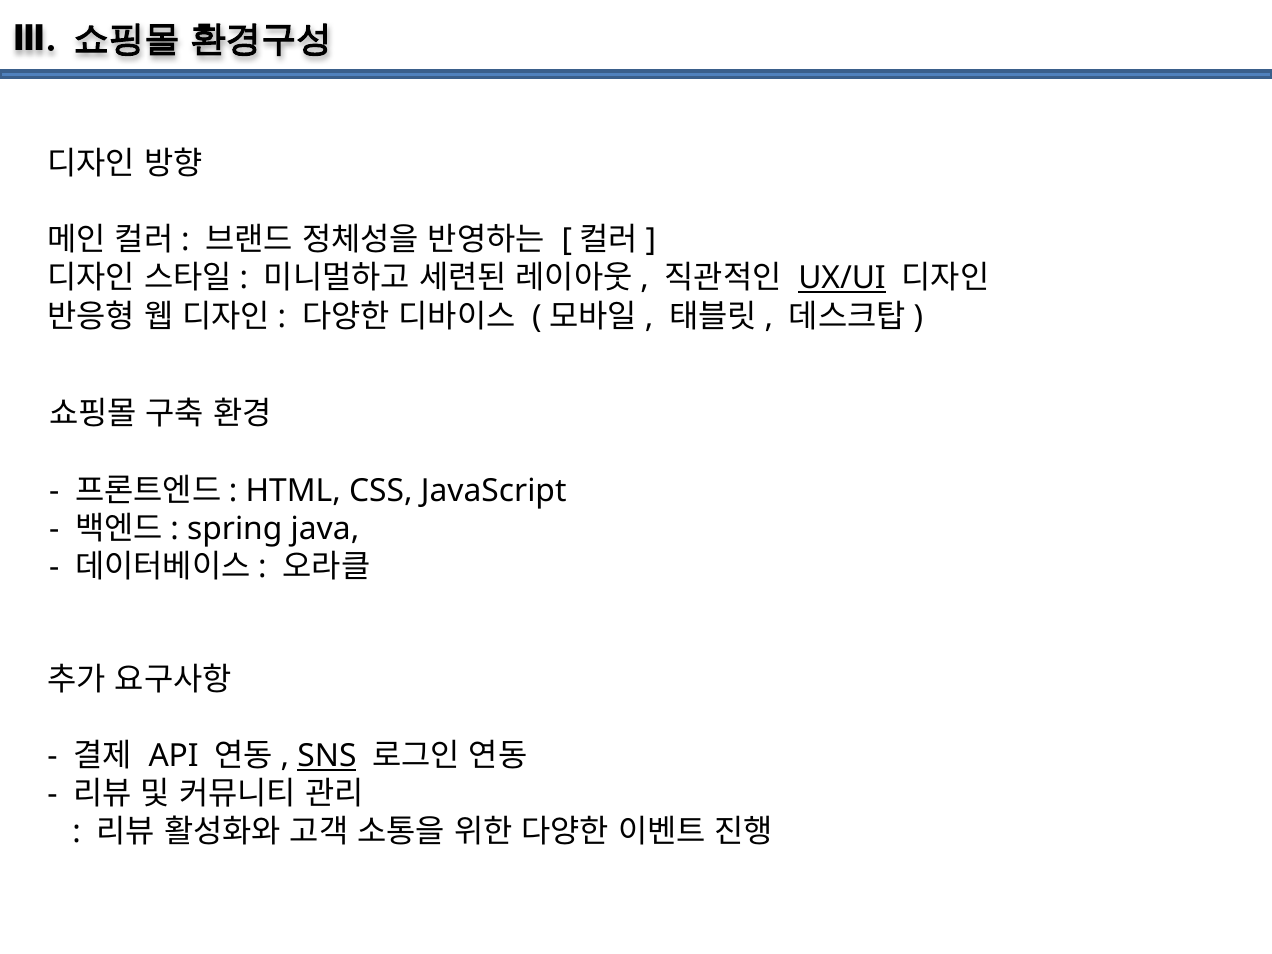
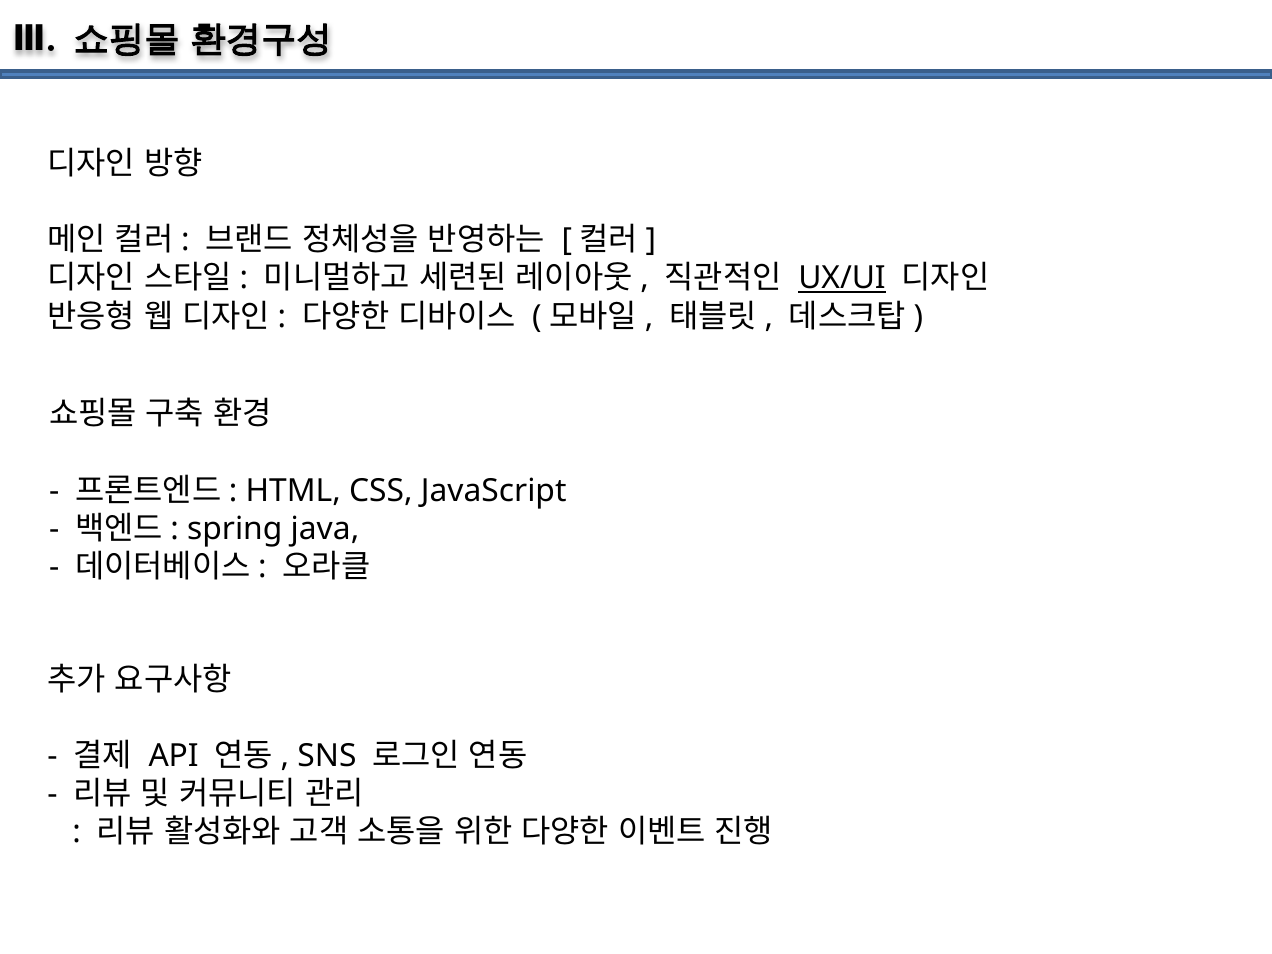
SNS underline: present -> none (327, 756)
